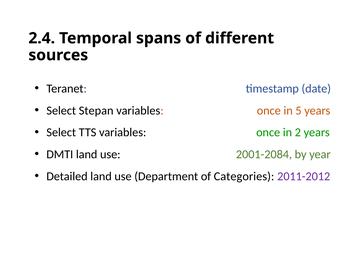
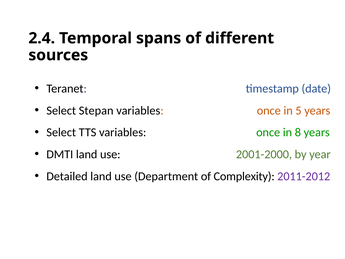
2: 2 -> 8 (298, 132)
2001-2084: 2001-2084 -> 2001-2000 (264, 154)
Categories: Categories -> Complexity (244, 176)
